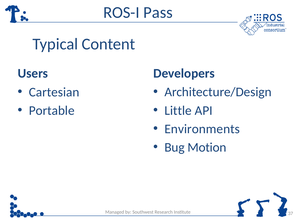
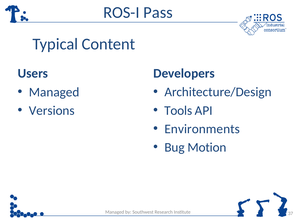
Cartesian: Cartesian -> Managed (54, 92)
Portable: Portable -> Versions (52, 111)
Little: Little -> Tools (178, 110)
